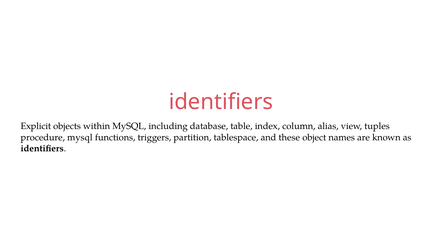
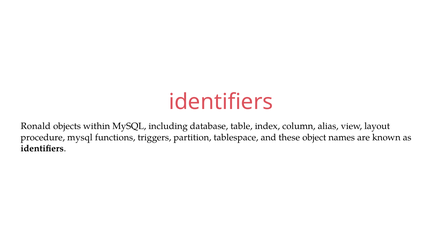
Explicit: Explicit -> Ronald (36, 127)
tuples: tuples -> layout (377, 127)
